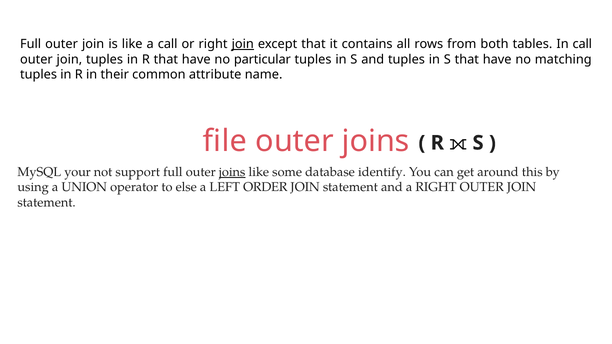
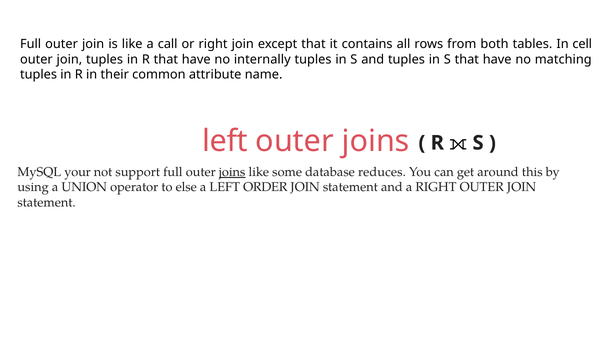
join underline: present -> none (243, 44)
In call: call -> cell (582, 44)
particular: particular -> internally (262, 59)
file: file -> left (225, 141)
identify: identify -> reduces (382, 172)
